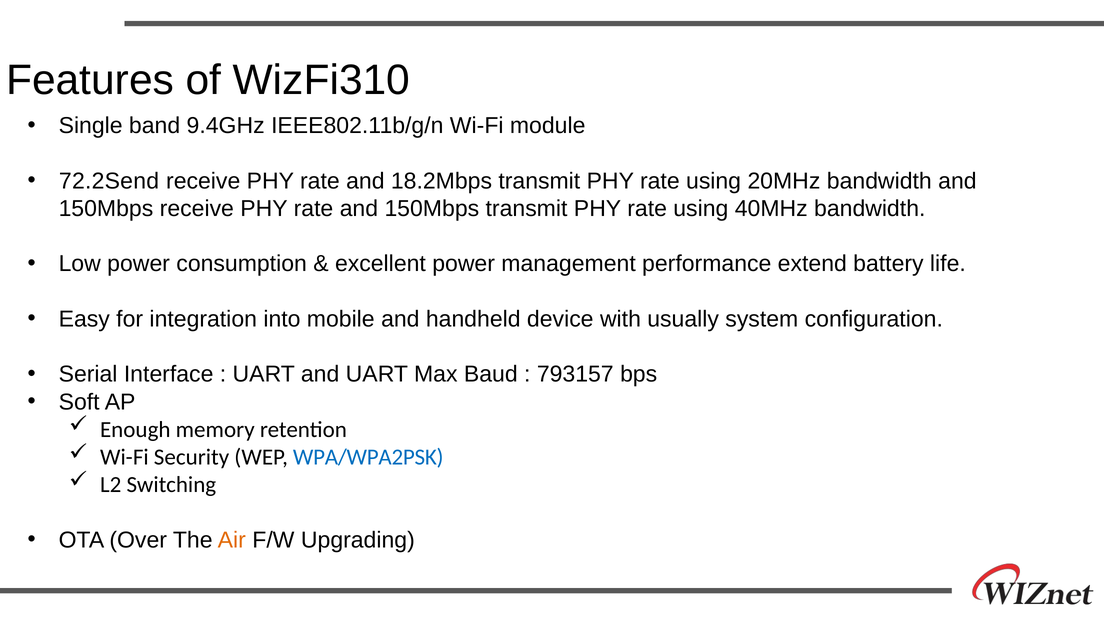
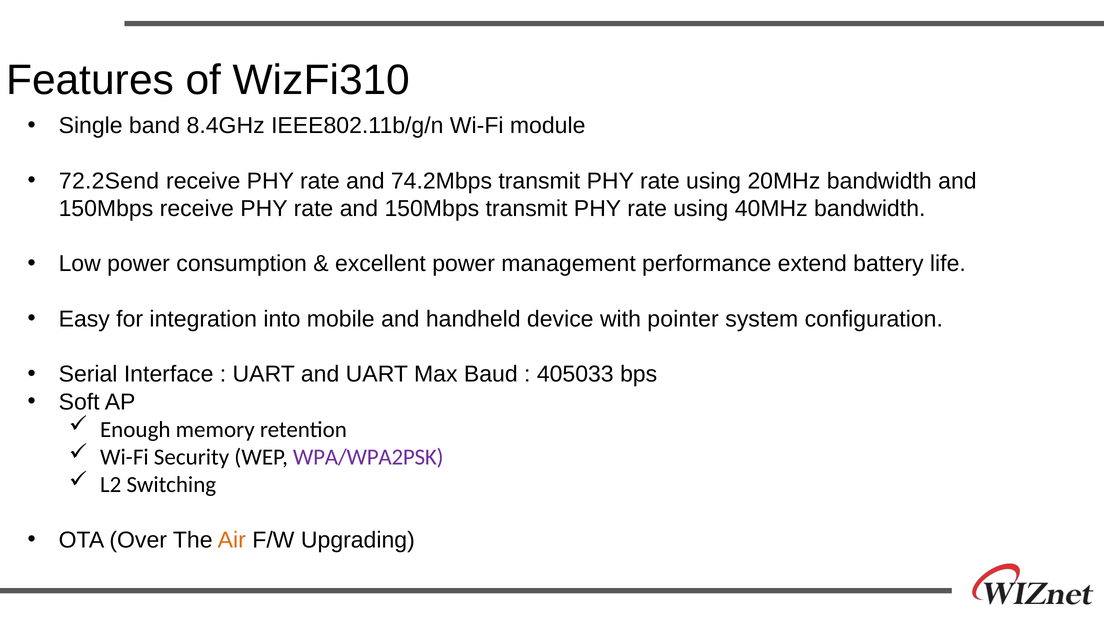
9.4GHz: 9.4GHz -> 8.4GHz (226, 126)
18.2Mbps: 18.2Mbps -> 74.2Mbps (441, 181)
usually: usually -> pointer (683, 319)
793157: 793157 -> 405033 (575, 374)
WPA/WPA2PSK colour: blue -> purple (368, 457)
